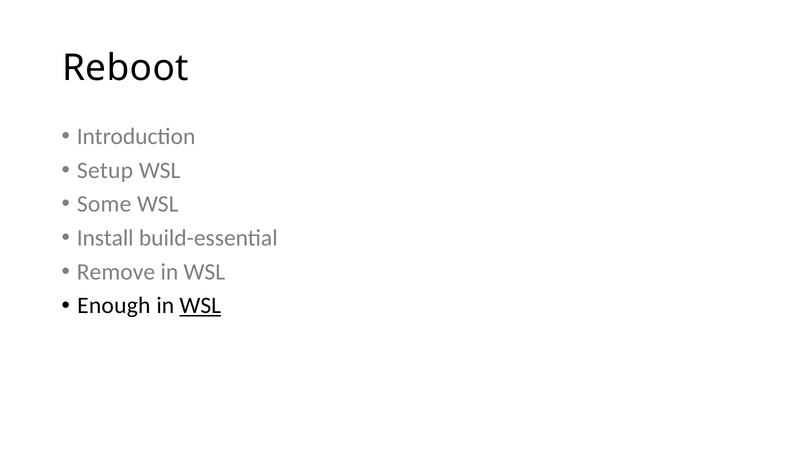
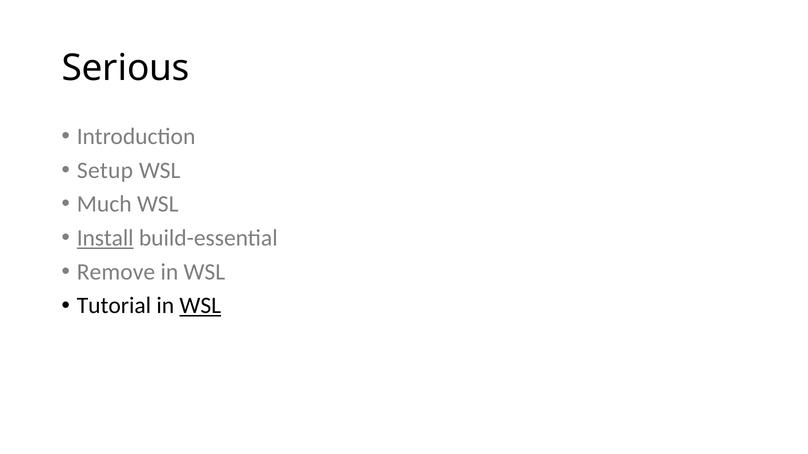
Reboot: Reboot -> Serious (126, 68)
Some: Some -> Much (104, 204)
Install underline: none -> present (105, 238)
Enough: Enough -> Tutorial (114, 306)
